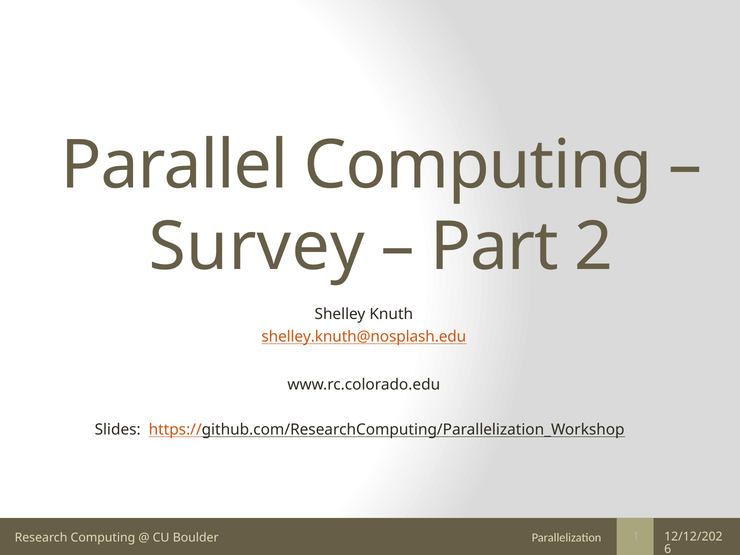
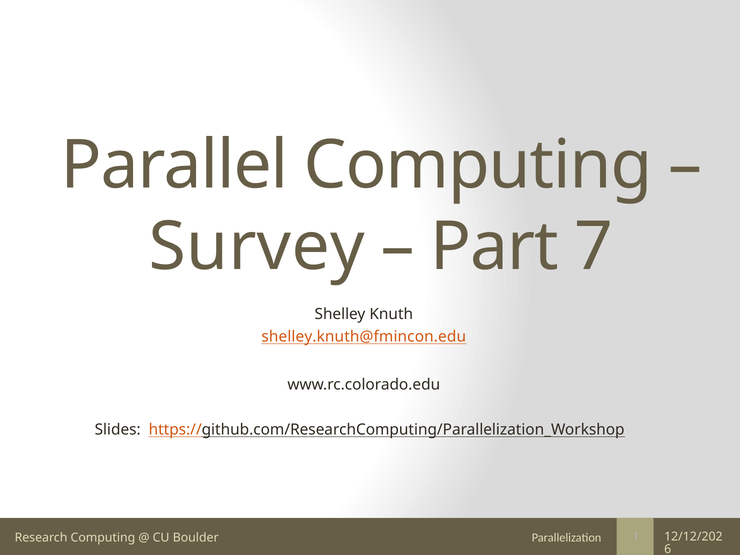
2: 2 -> 7 (594, 247)
shelley.knuth@nosplash.edu: shelley.knuth@nosplash.edu -> shelley.knuth@fmincon.edu (364, 337)
